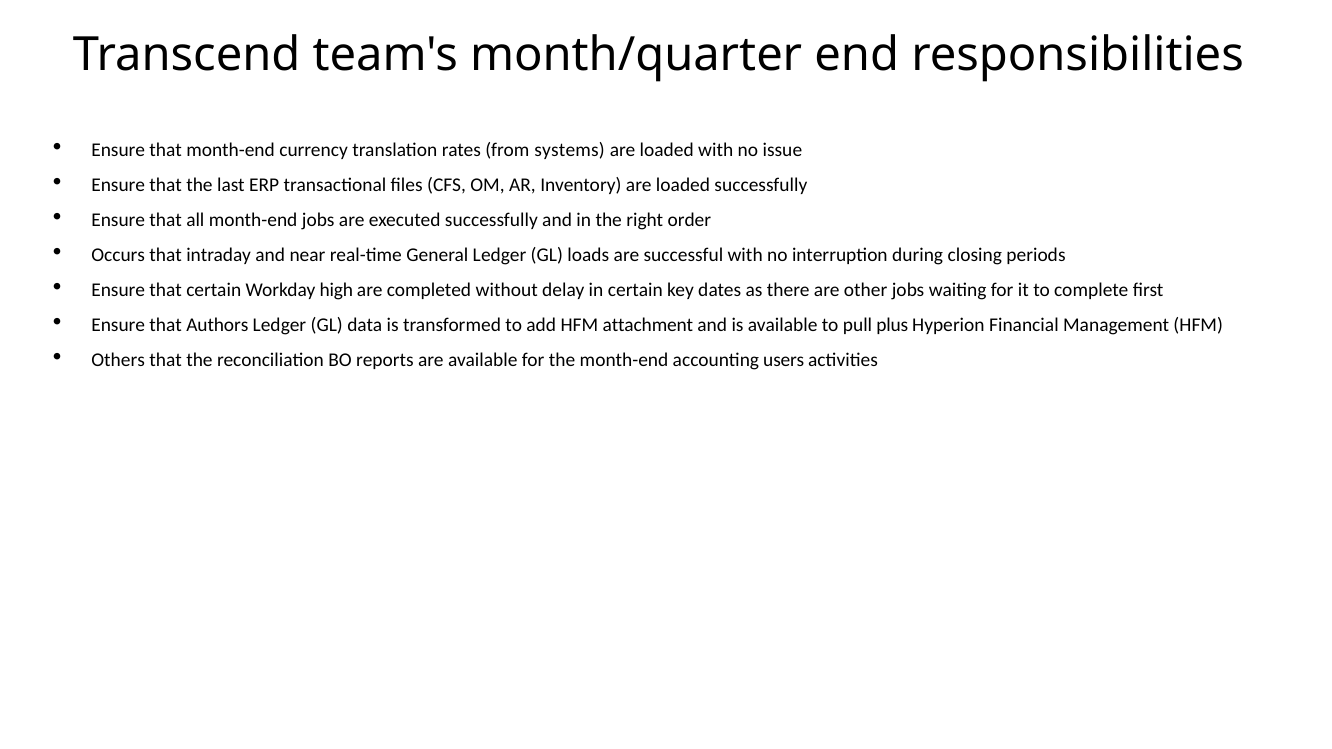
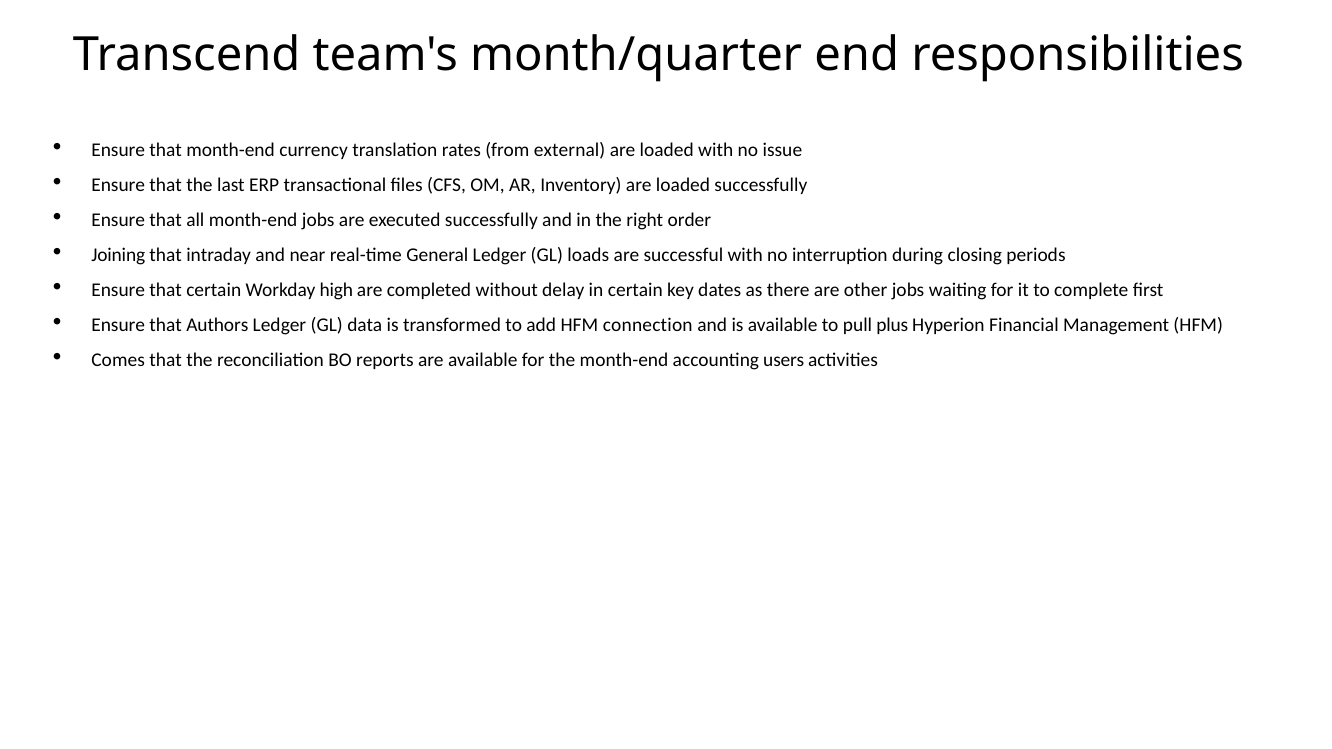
systems: systems -> external (570, 150)
Occurs: Occurs -> Joining (118, 255)
attachment: attachment -> connection (648, 325)
Others: Others -> Comes (118, 360)
